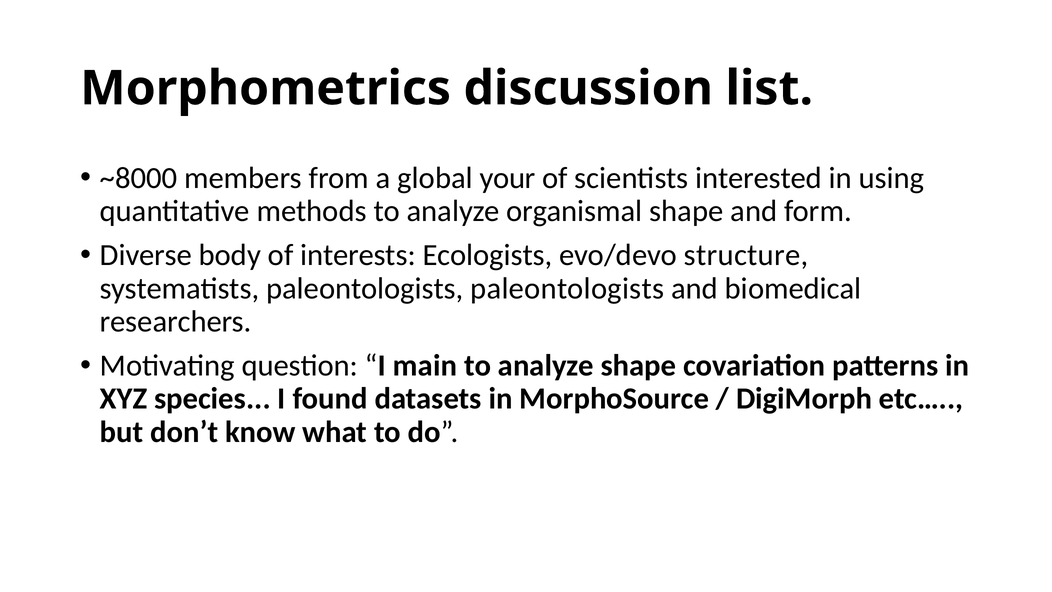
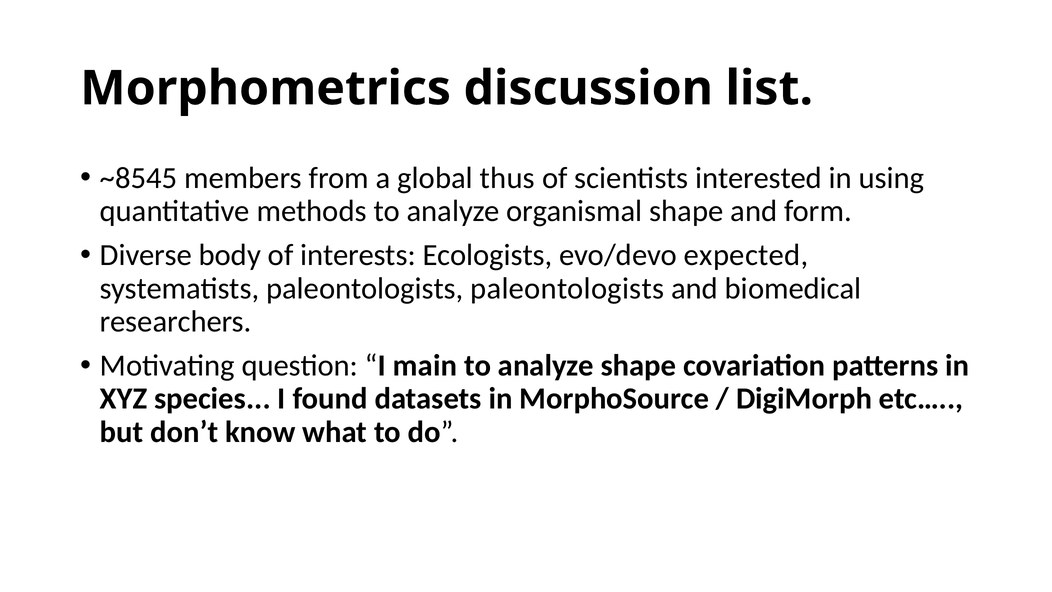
~8000: ~8000 -> ~8545 (139, 178)
your: your -> thus (507, 178)
structure: structure -> expected (746, 255)
